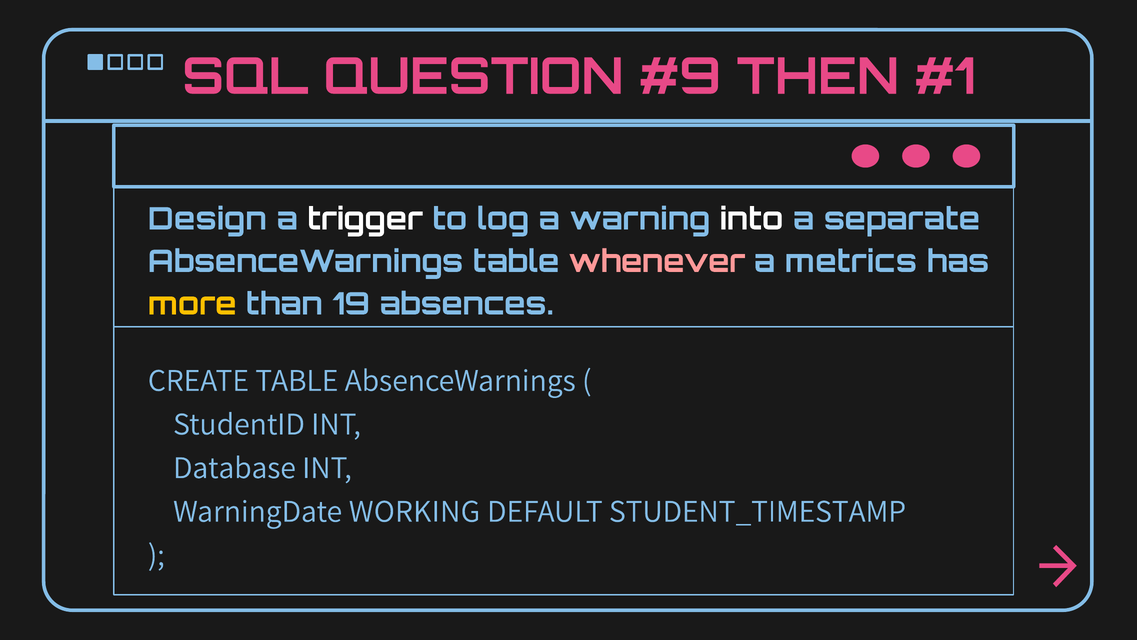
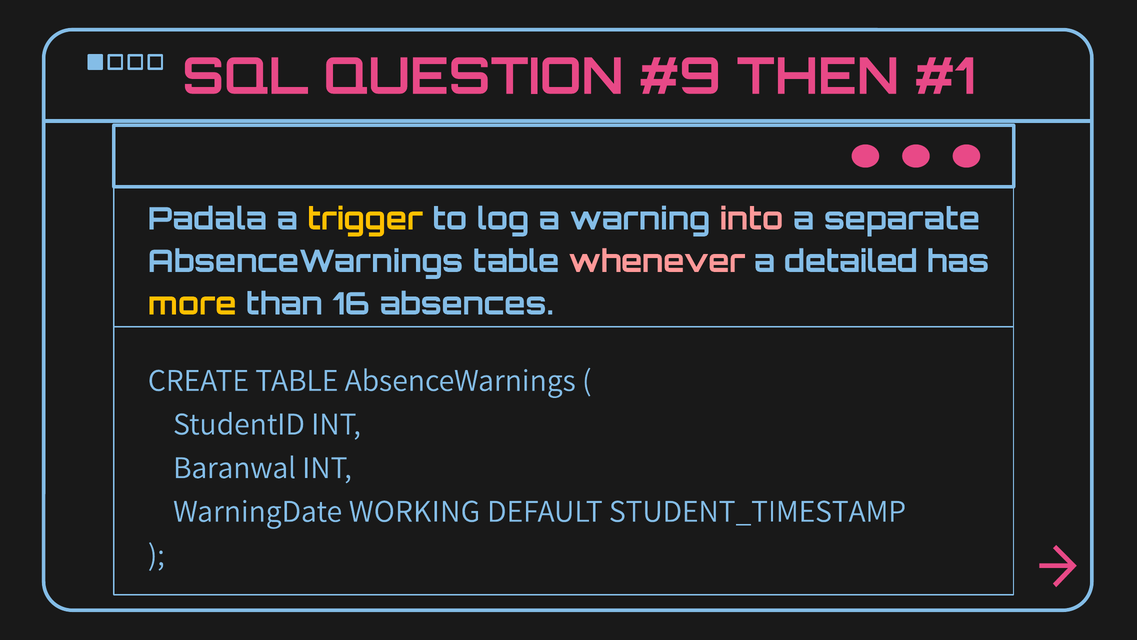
Design: Design -> Padala (207, 219)
trigger colour: white -> yellow (365, 219)
into colour: white -> pink (752, 219)
metrics: metrics -> detailed (851, 262)
19: 19 -> 16 (351, 304)
Database: Database -> Baranwal (235, 467)
